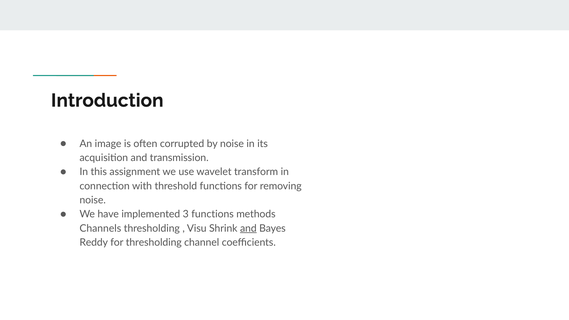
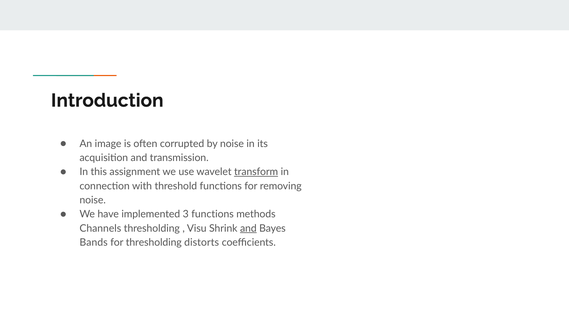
transform underline: none -> present (256, 172)
Reddy: Reddy -> Bands (94, 243)
channel: channel -> distorts (202, 243)
